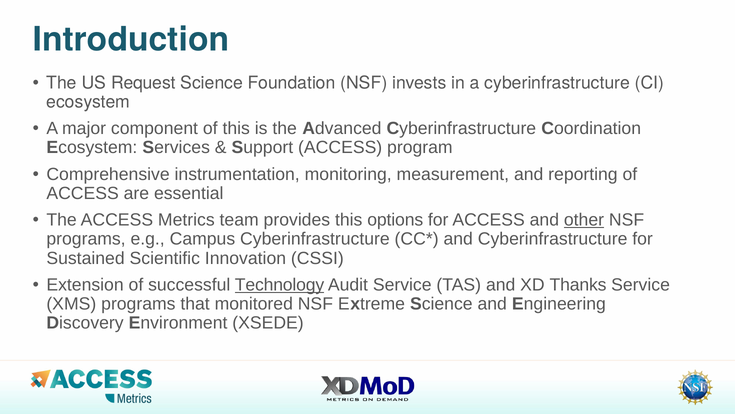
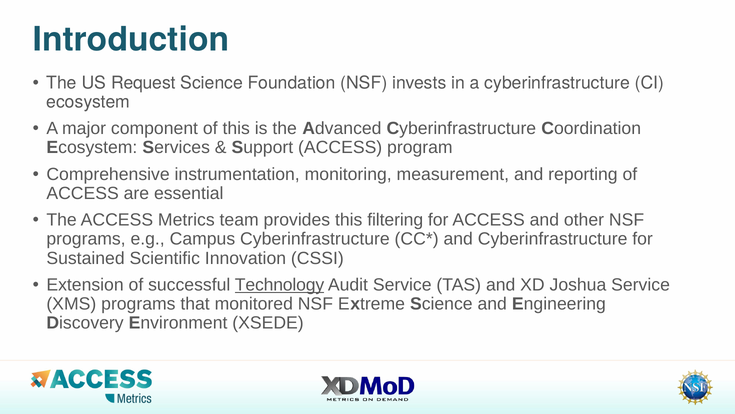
options: options -> filtering (395, 220)
other underline: present -> none (584, 220)
Thanks: Thanks -> Joshua (578, 285)
